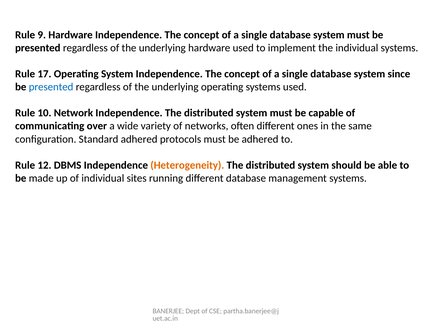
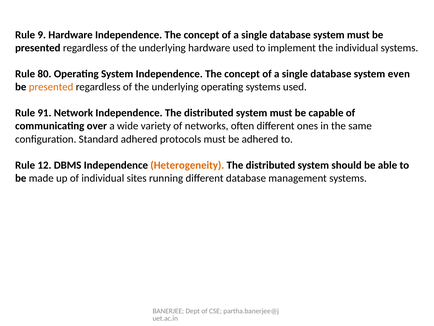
17: 17 -> 80 (45, 74)
since: since -> even (399, 74)
presented colour: blue -> orange (51, 87)
10: 10 -> 91 (45, 113)
